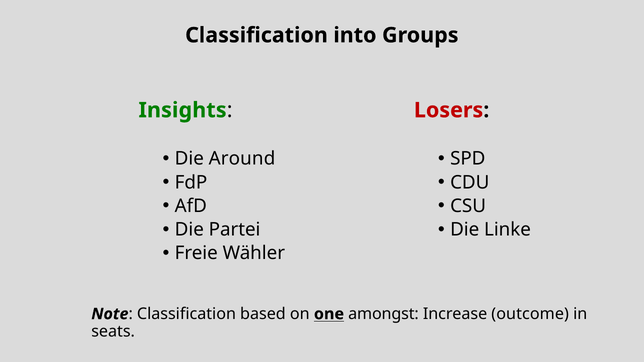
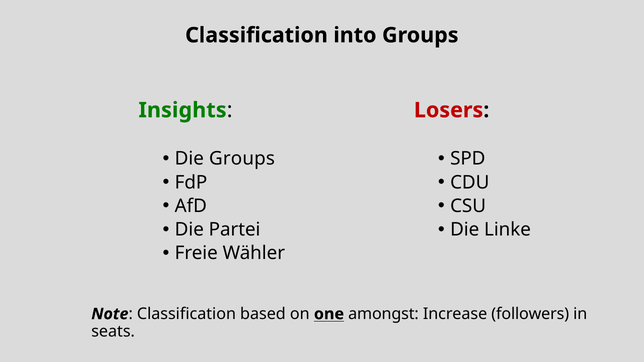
Die Around: Around -> Groups (242, 159)
outcome: outcome -> followers (530, 314)
